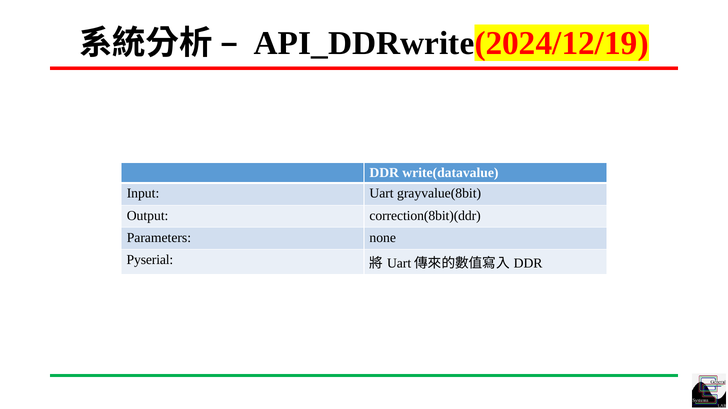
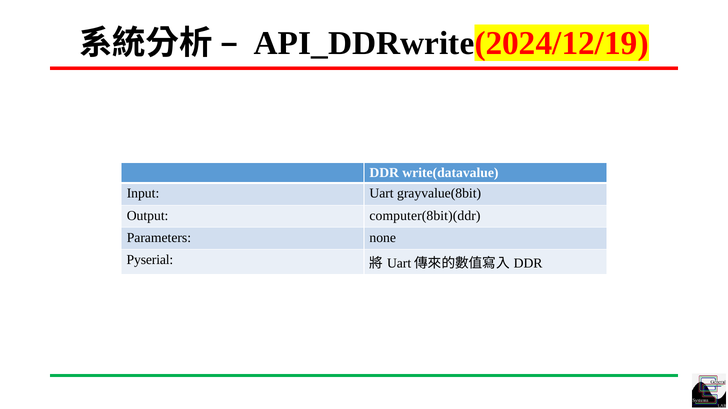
correction(8bit)(ddr: correction(8bit)(ddr -> computer(8bit)(ddr (425, 216)
